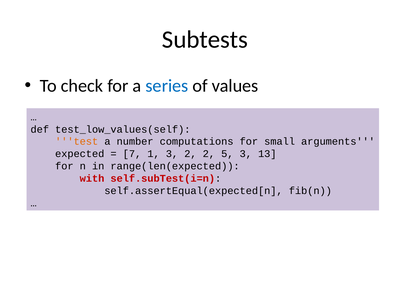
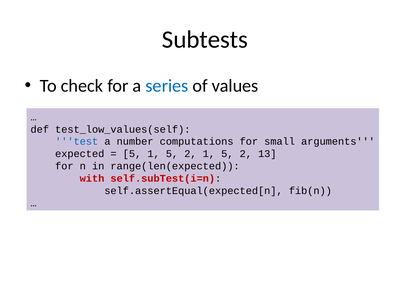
test colour: orange -> blue (77, 142)
7: 7 -> 5 (132, 154)
3: 3 -> 5 (172, 154)
2 2: 2 -> 1 (209, 154)
3: 3 -> 2 (246, 154)
